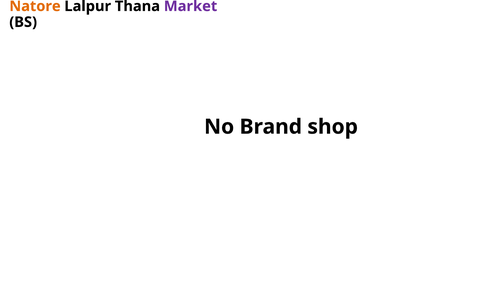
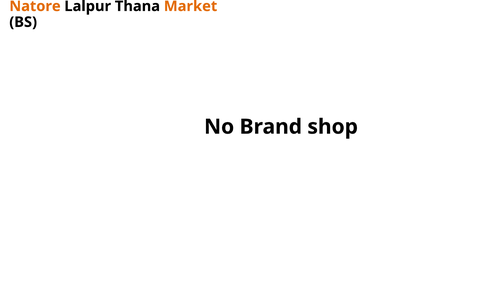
Market colour: purple -> orange (191, 6)
